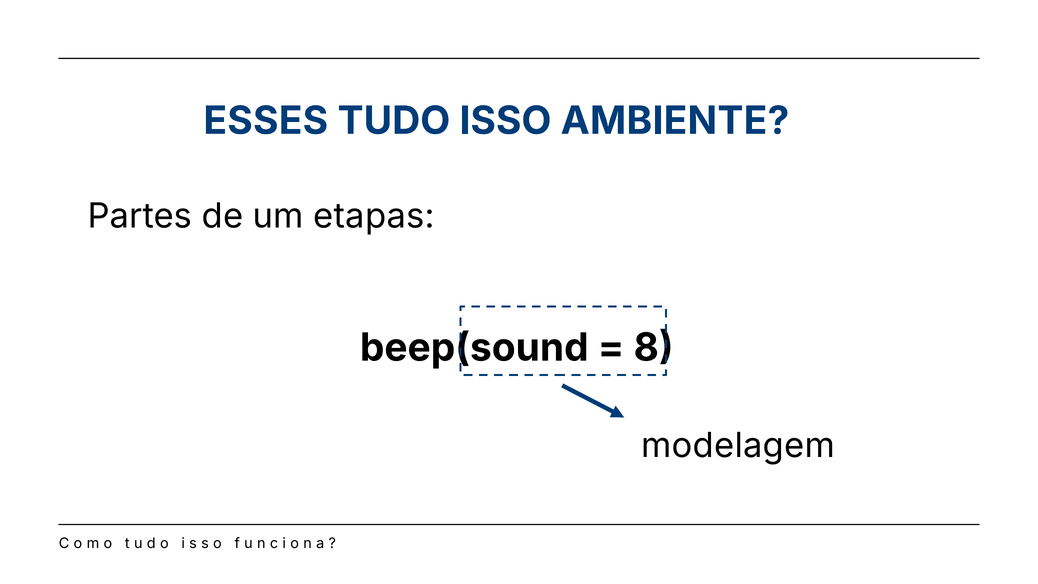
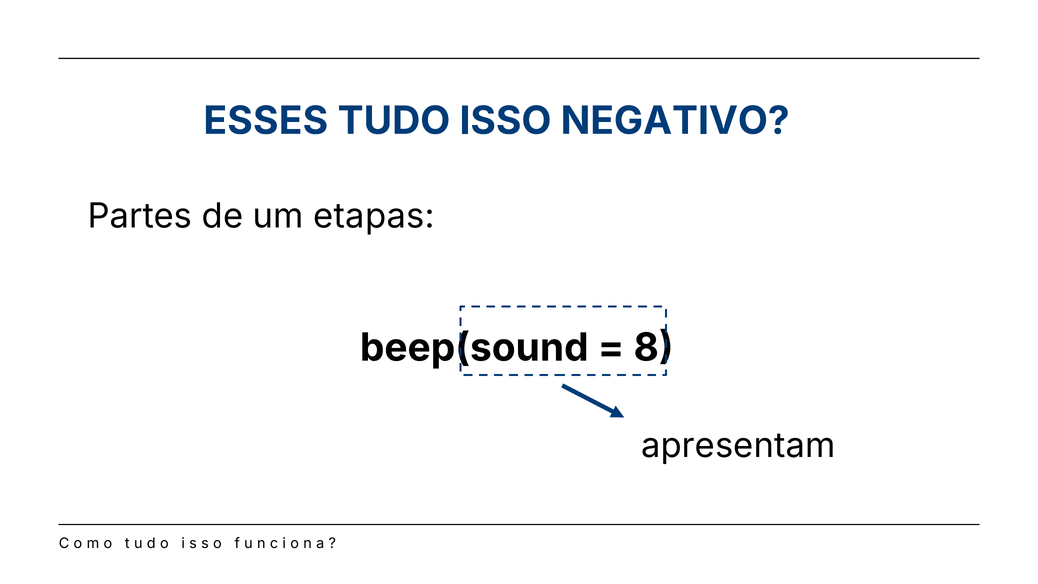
AMBIENTE: AMBIENTE -> NEGATIVO (675, 121)
modelagem: modelagem -> apresentam (738, 445)
